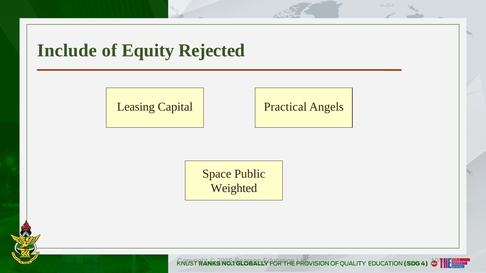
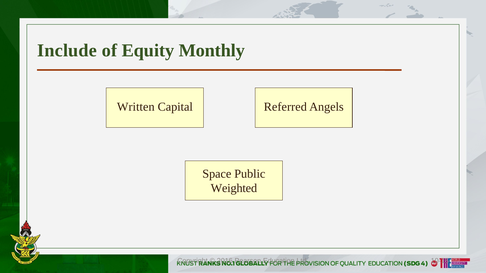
Rejected: Rejected -> Monthly (212, 51)
Leasing: Leasing -> Written (136, 107)
Practical: Practical -> Referred (285, 107)
